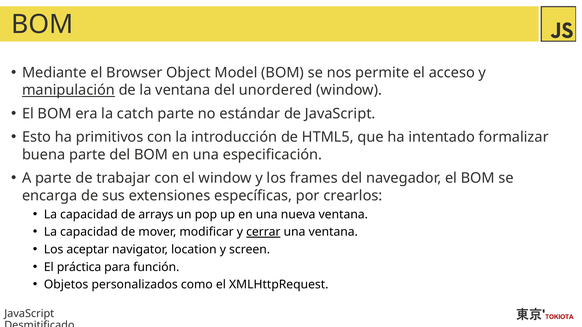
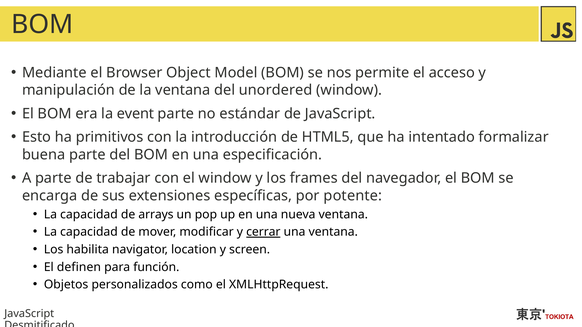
manipulación underline: present -> none (68, 90)
catch: catch -> event (135, 114)
crearlos: crearlos -> potente (353, 196)
aceptar: aceptar -> habilita (88, 250)
práctica: práctica -> definen (79, 267)
